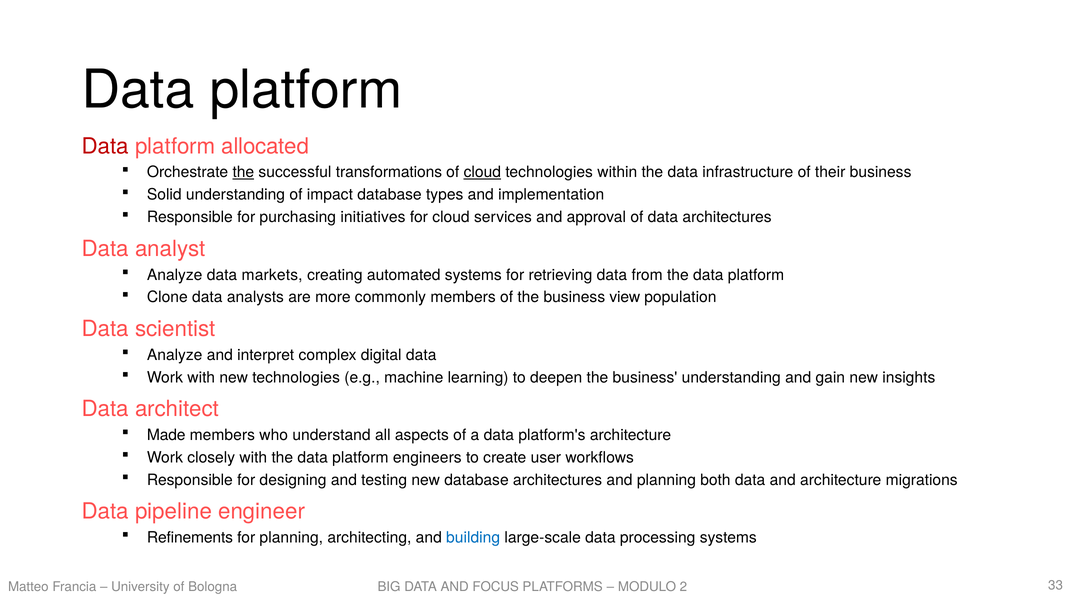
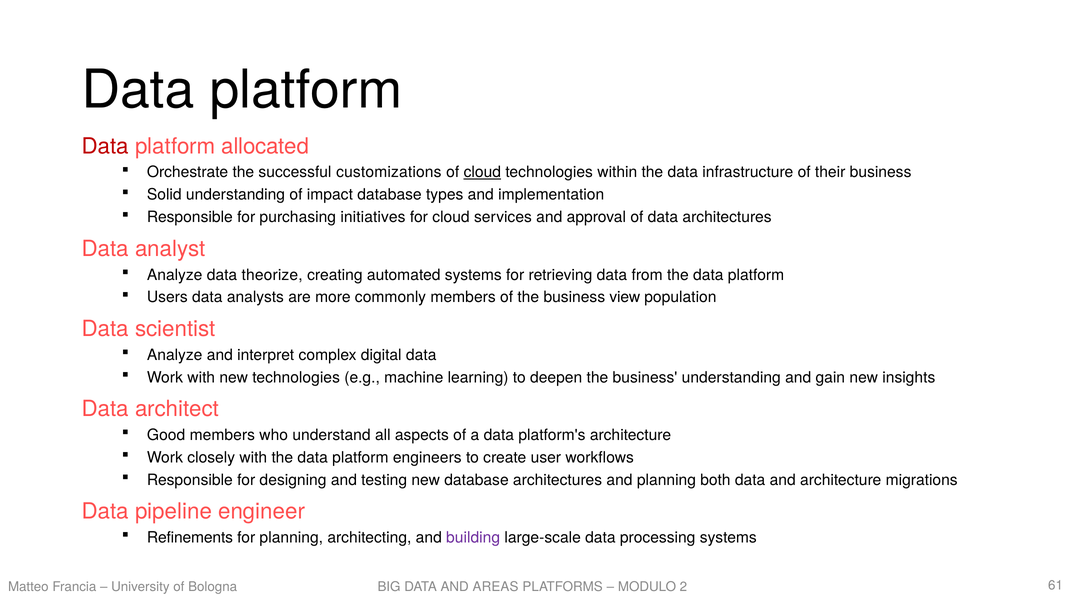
the underline: present -> none (243, 172)
transformations: transformations -> customizations (389, 172)
markets: markets -> theorize (272, 275)
Clone: Clone -> Users (167, 298)
Made: Made -> Good (166, 435)
building colour: blue -> purple (473, 538)
FOCUS: FOCUS -> AREAS (496, 587)
33: 33 -> 61 (1056, 586)
